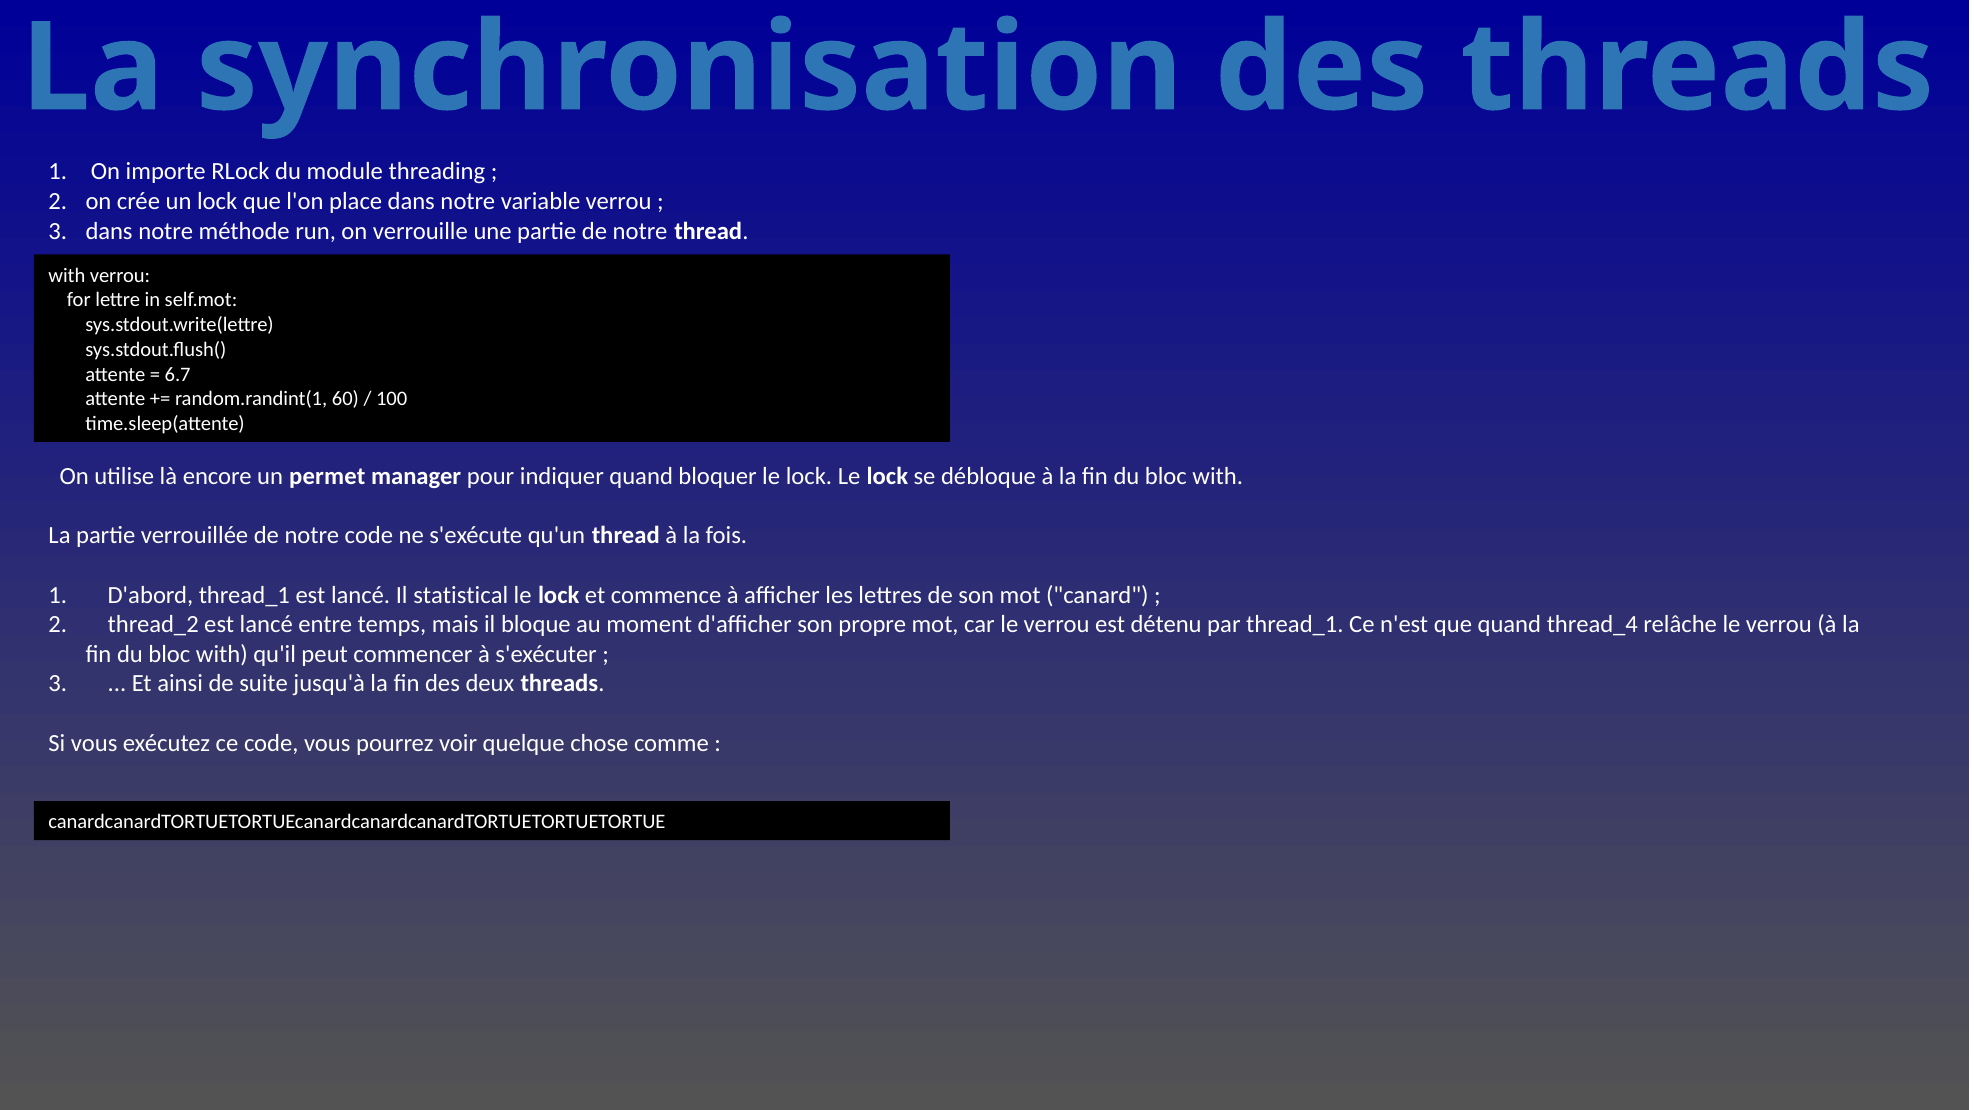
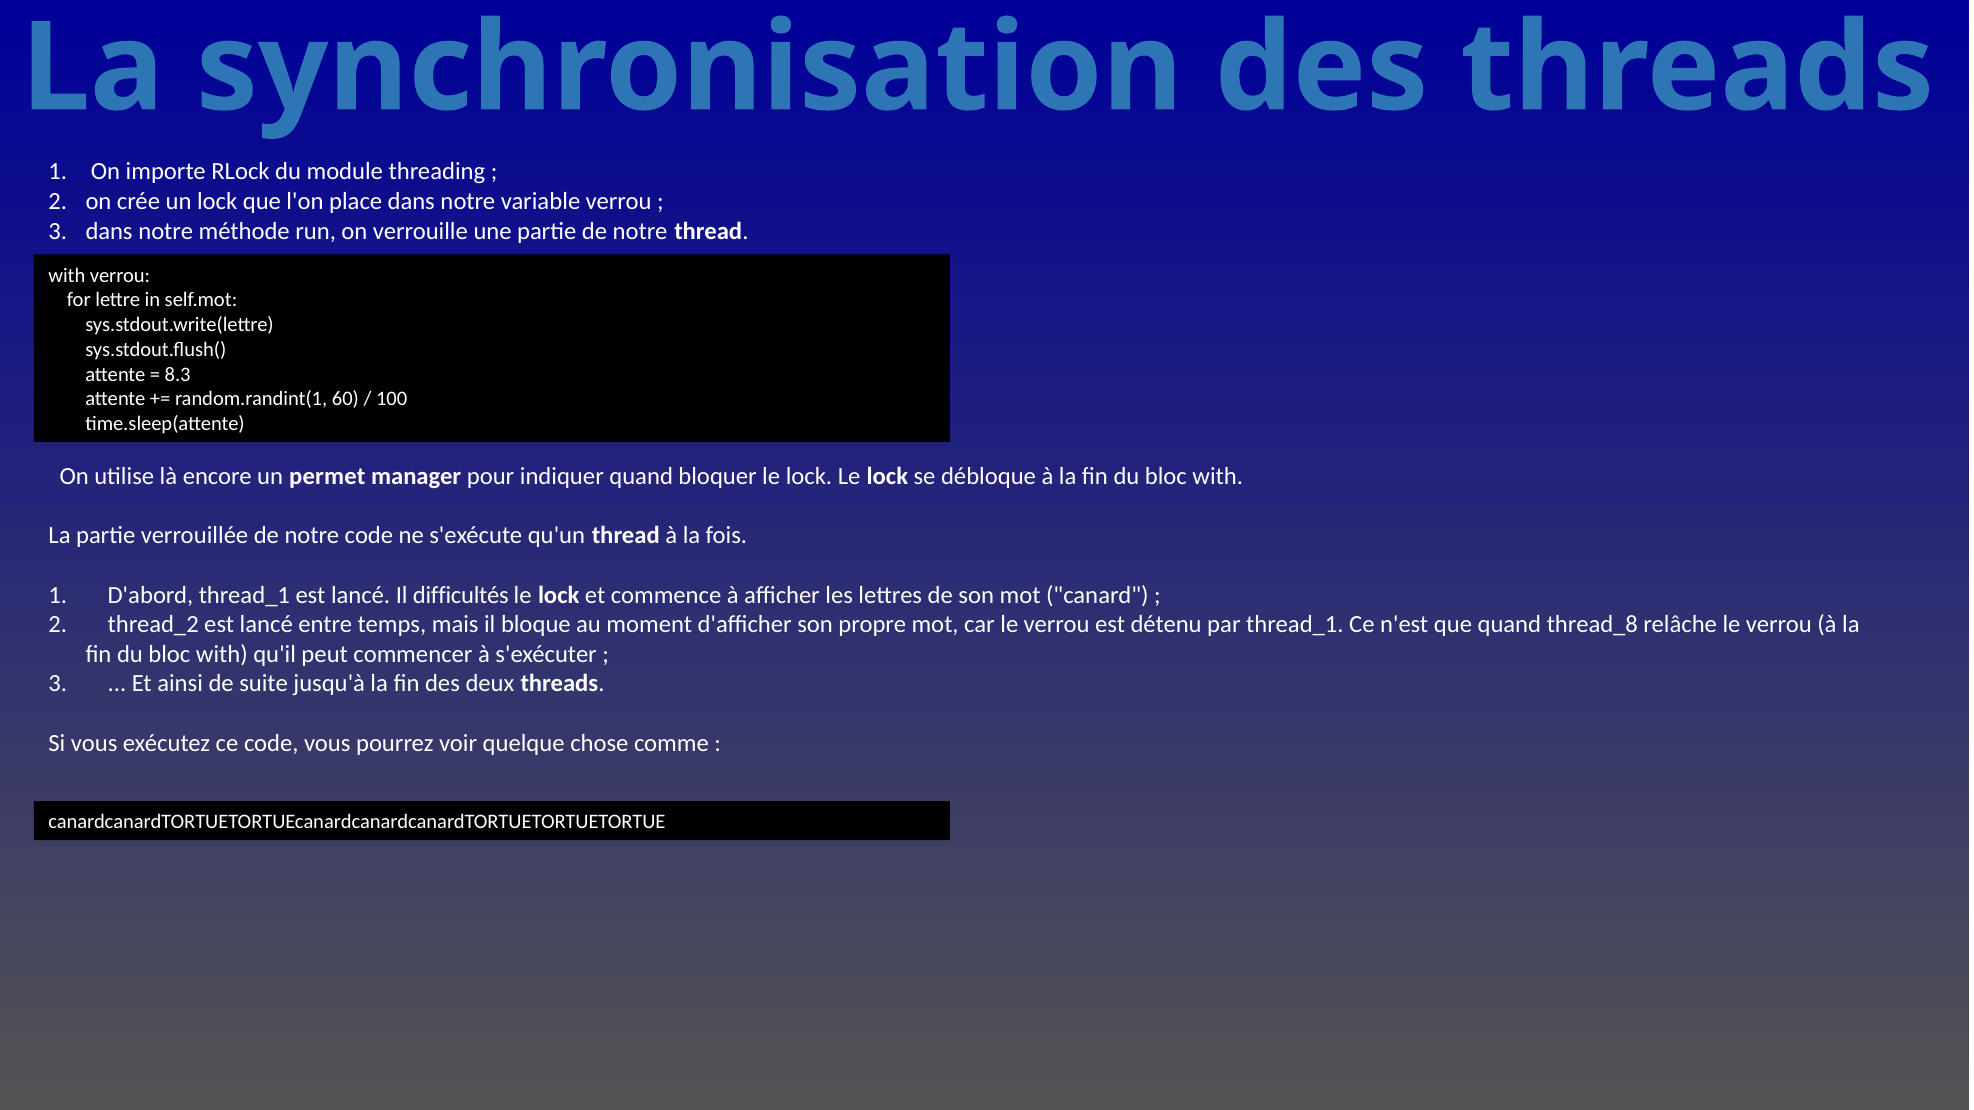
6.7: 6.7 -> 8.3 (178, 374)
statistical: statistical -> difficultés (461, 595)
thread_4: thread_4 -> thread_8 (1592, 625)
